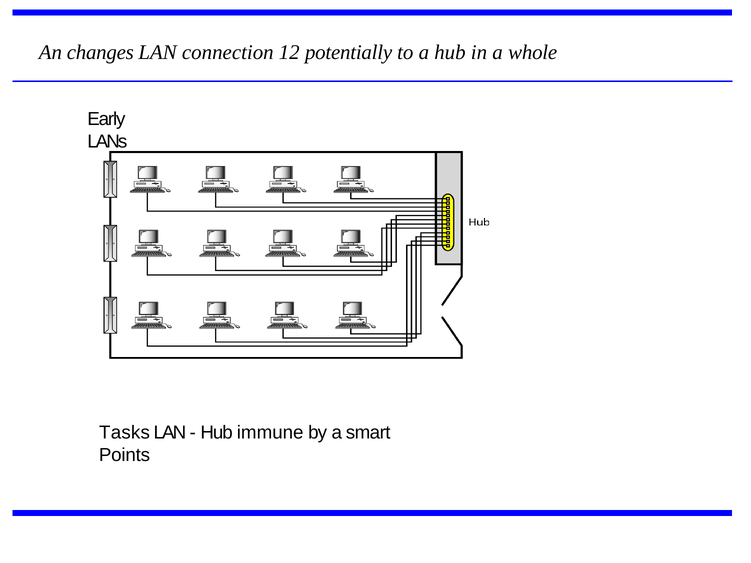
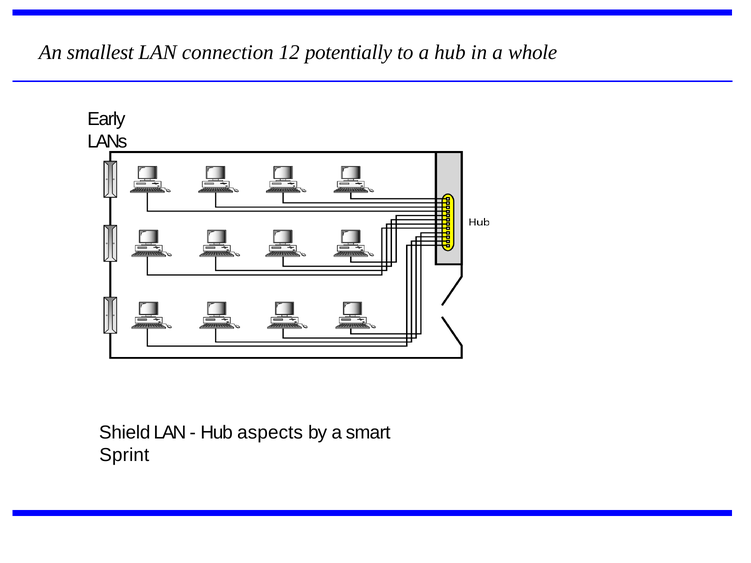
changes: changes -> smallest (100, 52)
Tasks: Tasks -> Shield (125, 433)
immune: immune -> aspects (270, 433)
Points: Points -> Sprint (124, 455)
